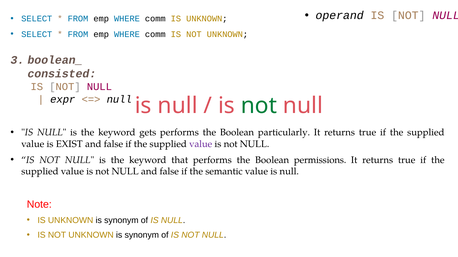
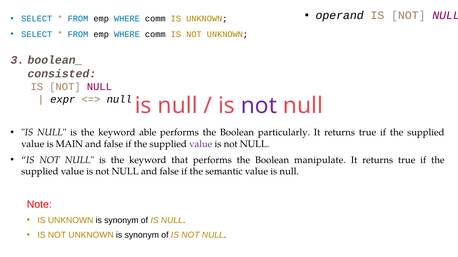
not colour: green -> purple (259, 106)
gets: gets -> able (148, 133)
EXIST: EXIST -> MAIN (69, 144)
permissions: permissions -> manipulate (320, 160)
